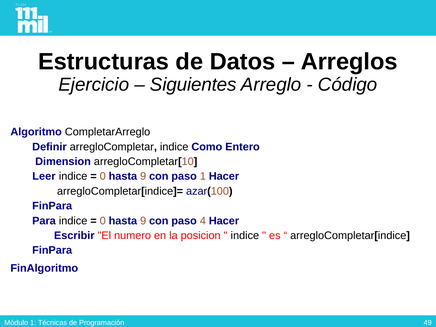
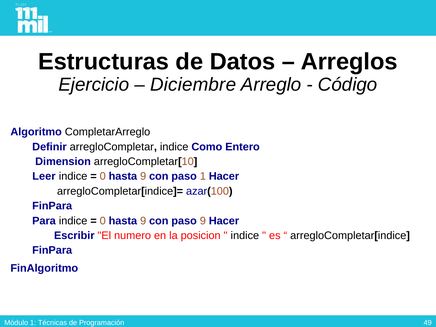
Siguientes: Siguientes -> Diciembre (193, 85)
paso 4: 4 -> 9 (203, 221)
